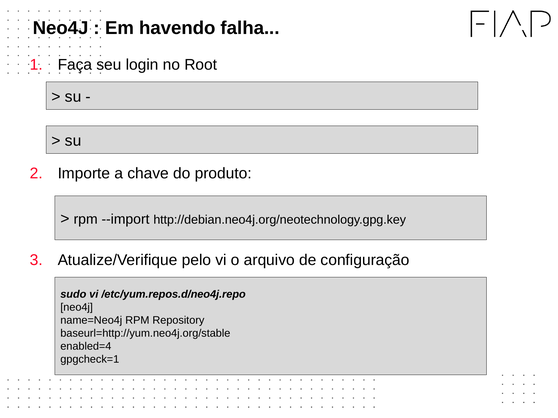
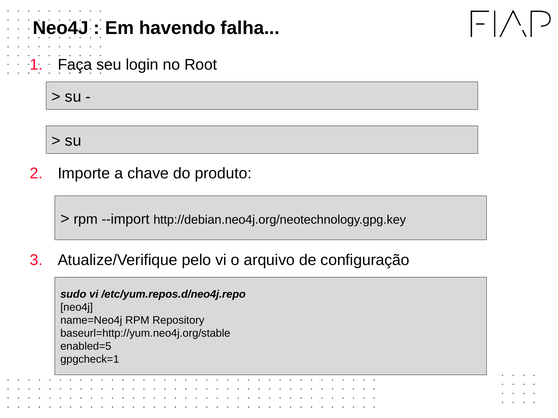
enabled=4: enabled=4 -> enabled=5 (86, 347)
